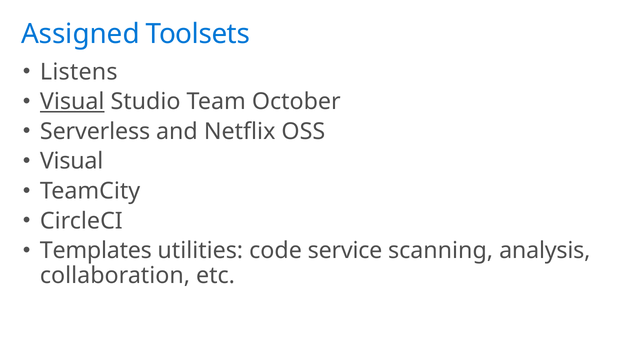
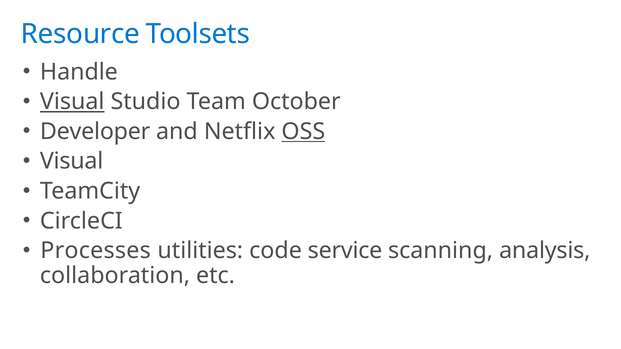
Assigned: Assigned -> Resource (80, 34)
Listens: Listens -> Handle (79, 72)
Serverless: Serverless -> Developer (95, 132)
OSS underline: none -> present (303, 132)
Templates: Templates -> Processes (96, 251)
